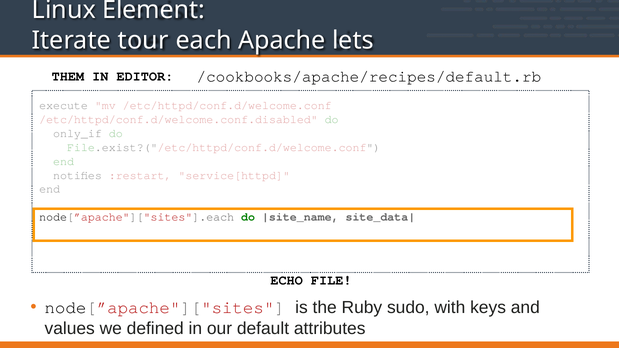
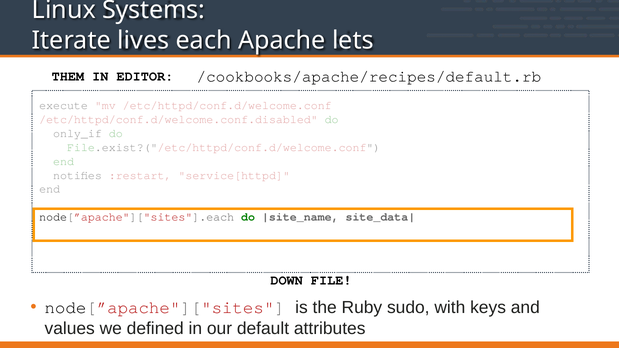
Element: Element -> Systems (154, 10)
tour: tour -> lives (143, 40)
ECHO: ECHO -> DOWN (287, 280)
